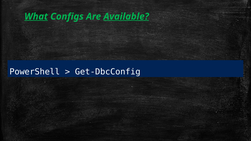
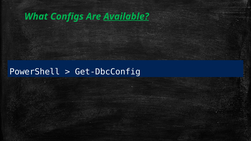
What underline: present -> none (36, 17)
